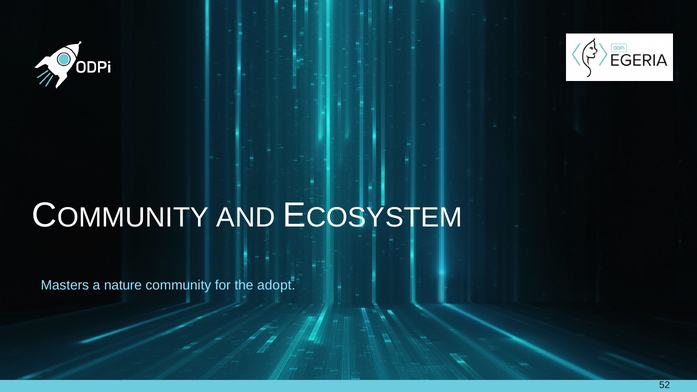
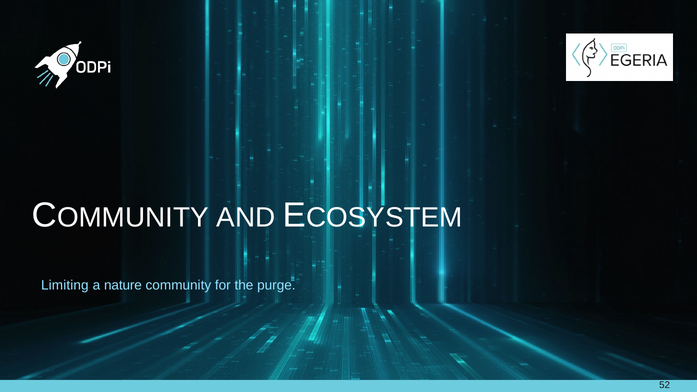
Masters: Masters -> Limiting (65, 286)
adopt: adopt -> purge (276, 286)
